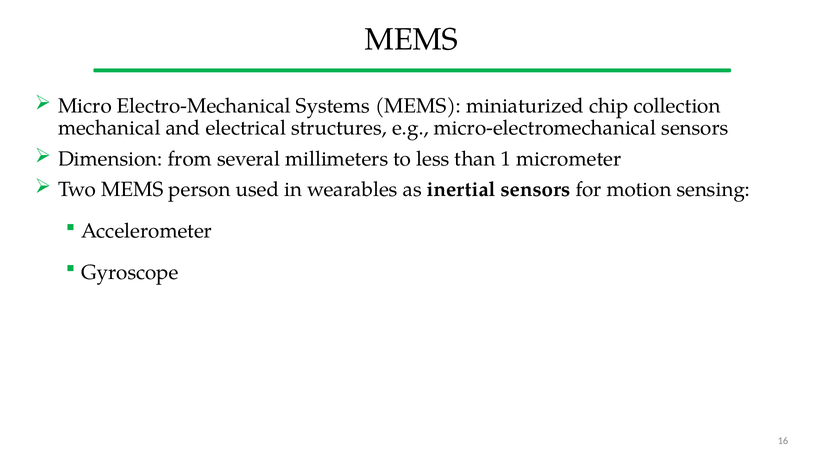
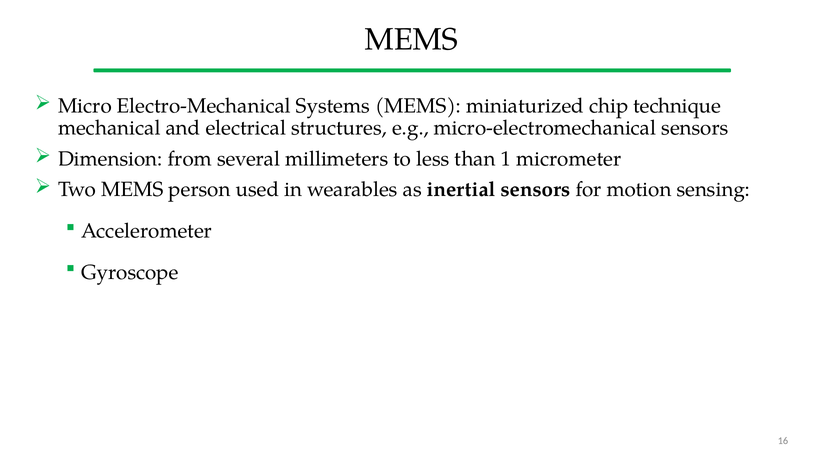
collection: collection -> technique (677, 106)
